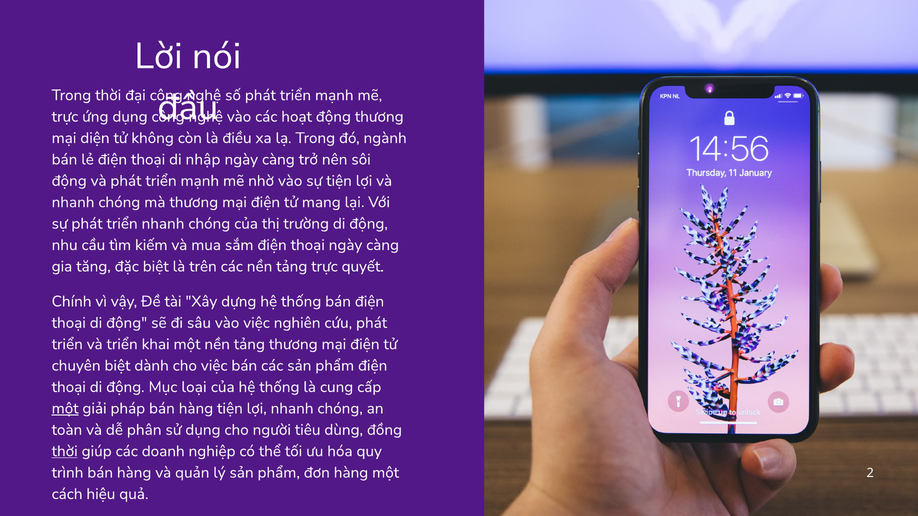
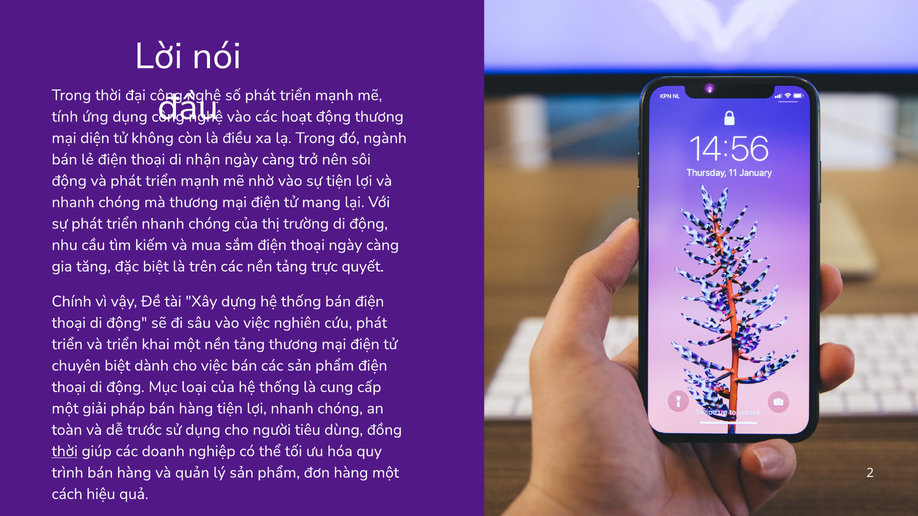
trực: trực -> tính (65, 117)
nhập: nhập -> nhận (203, 160)
một underline: present -> none (65, 409)
phân: phân -> trước (144, 430)
